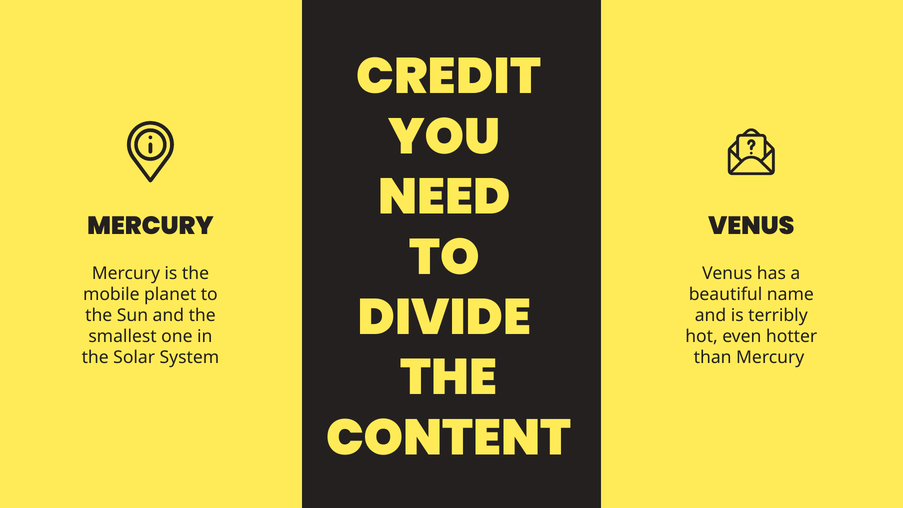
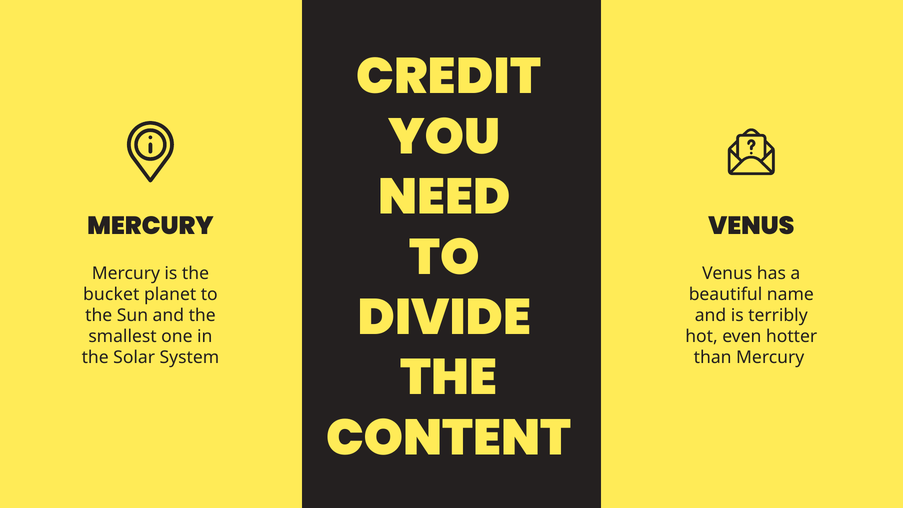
mobile: mobile -> bucket (111, 294)
